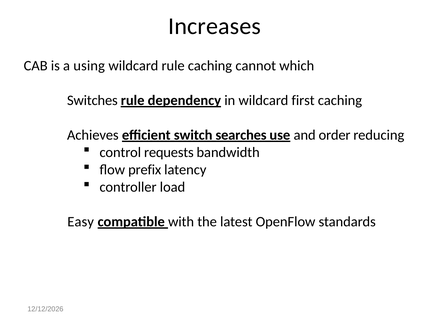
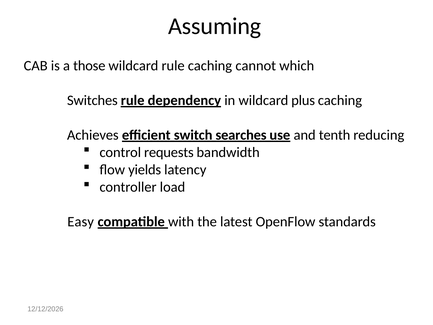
Increases: Increases -> Assuming (215, 26)
using: using -> those (89, 66)
first: first -> plus (303, 100)
order: order -> tenth (335, 135)
prefix: prefix -> yields (145, 170)
